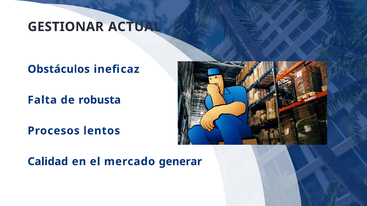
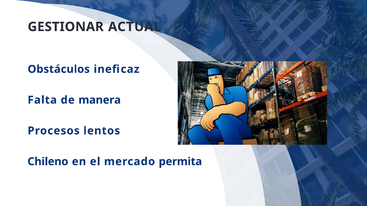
robusta: robusta -> manera (100, 100)
Calidad: Calidad -> Chileno (48, 162)
generar: generar -> permita (180, 162)
